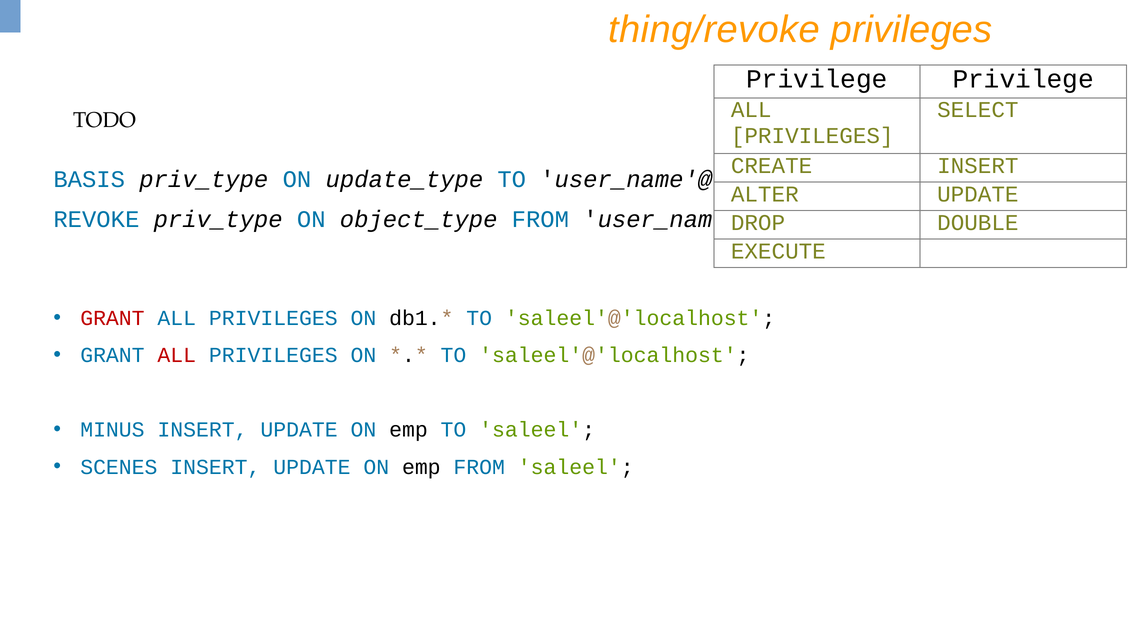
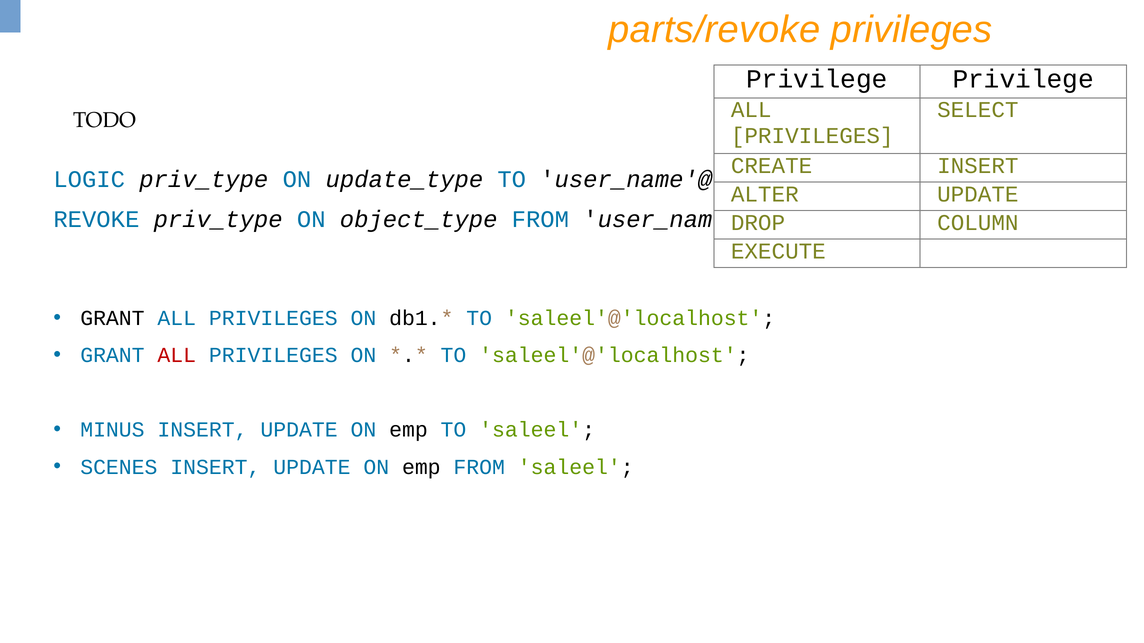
thing/revoke: thing/revoke -> parts/revoke (714, 30)
BASIS: BASIS -> LOGIC (89, 180)
DOUBLE: DOUBLE -> COLUMN (978, 223)
GRANT colour: red -> black (112, 318)
